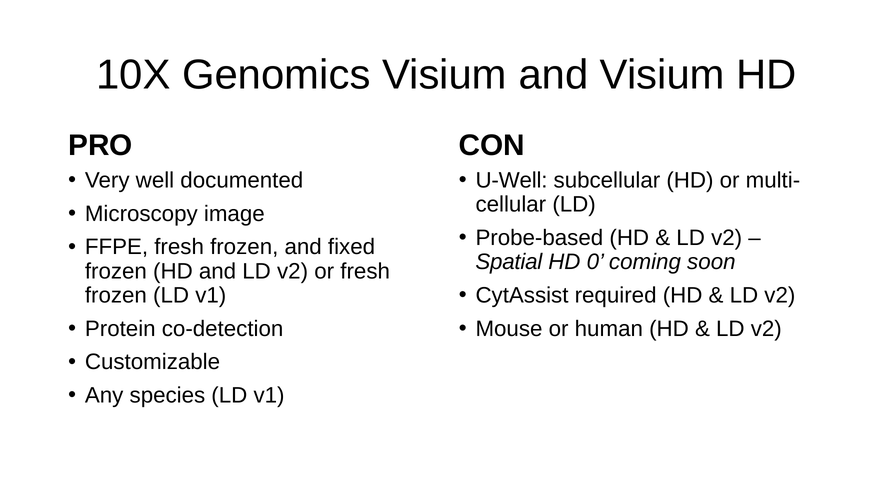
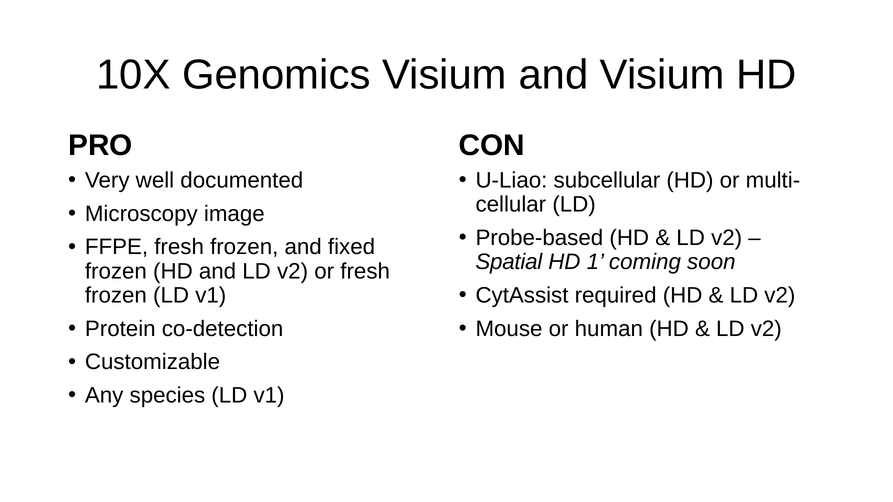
U-Well: U-Well -> U-Liao (511, 180)
0: 0 -> 1 (595, 262)
